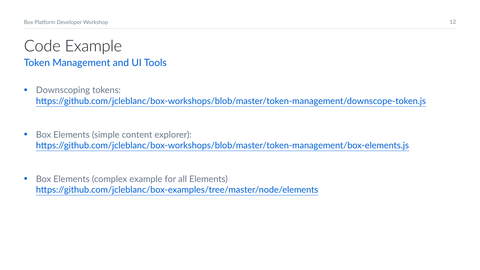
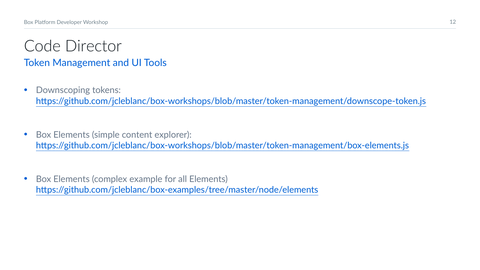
Code Example: Example -> Director (93, 46)
